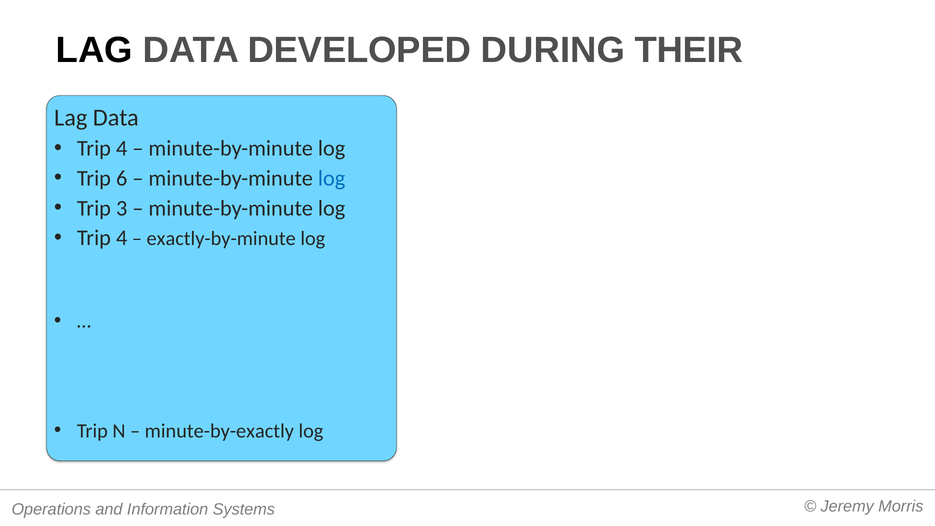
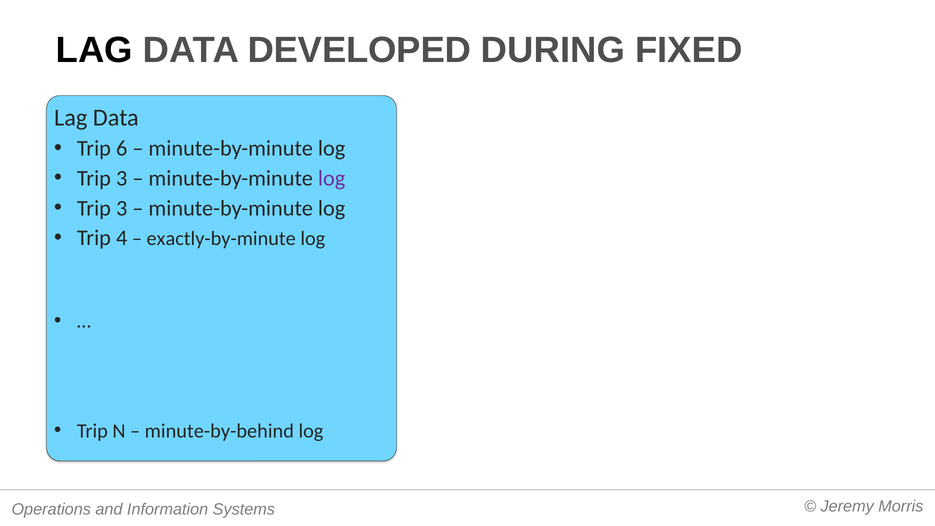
THEIR: THEIR -> FIXED (689, 50)
4: 4 -> 6 (122, 148)
6: 6 -> 3 (122, 178)
log colour: blue -> purple (332, 178)
minute-by-exactly: minute-by-exactly -> minute-by-behind (219, 431)
